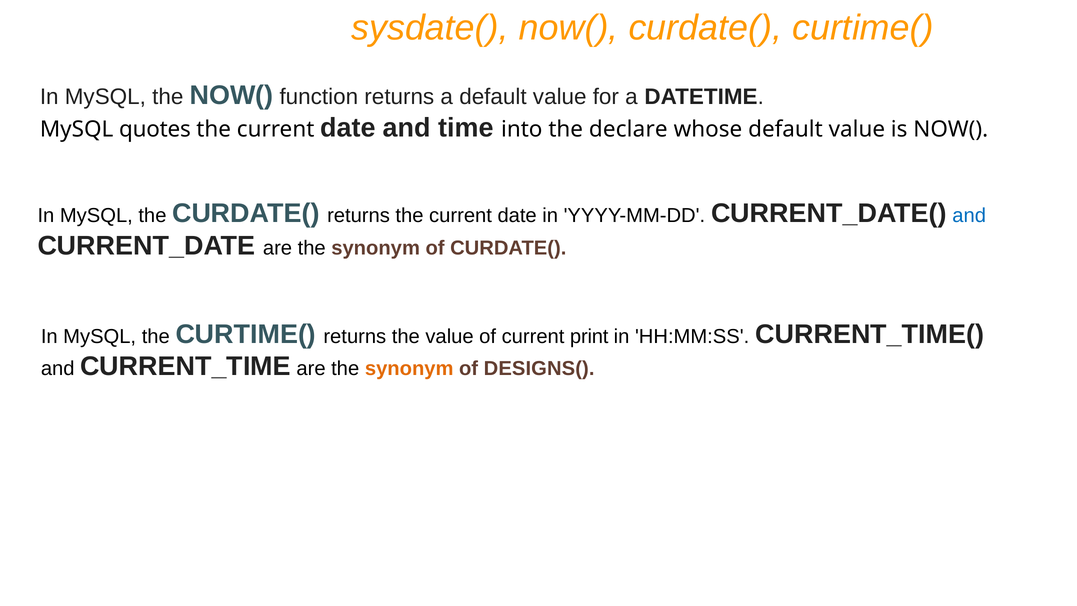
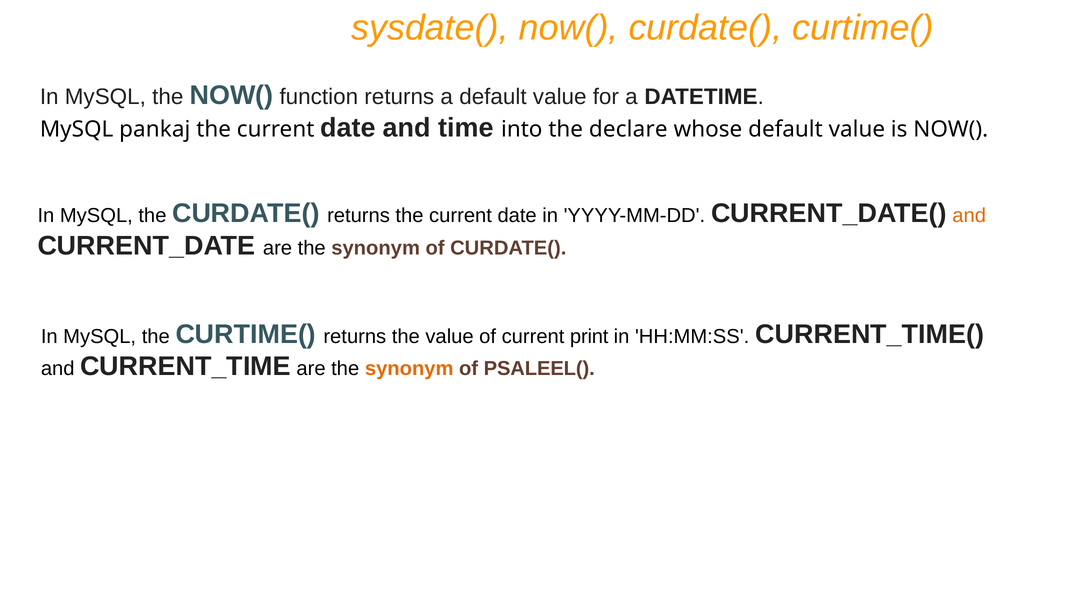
quotes: quotes -> pankaj (155, 129)
and colour: blue -> orange (969, 216)
DESIGNS(: DESIGNS( -> PSALEEL( (539, 369)
